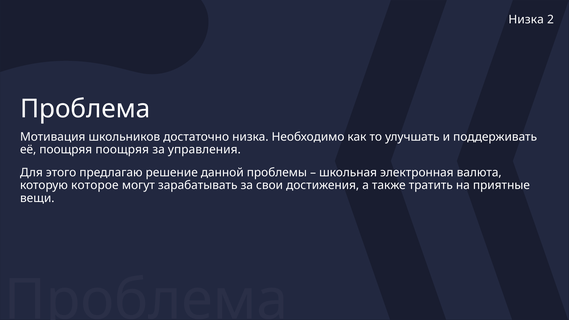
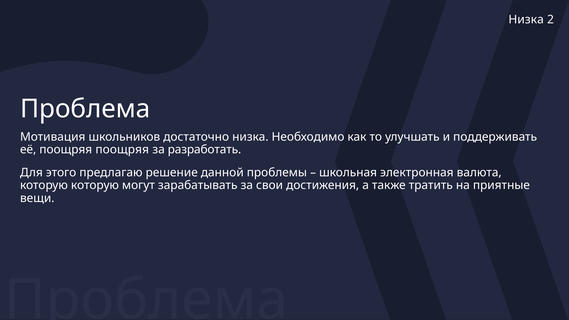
управления: управления -> разработать (204, 150)
которую которое: которое -> которую (95, 185)
